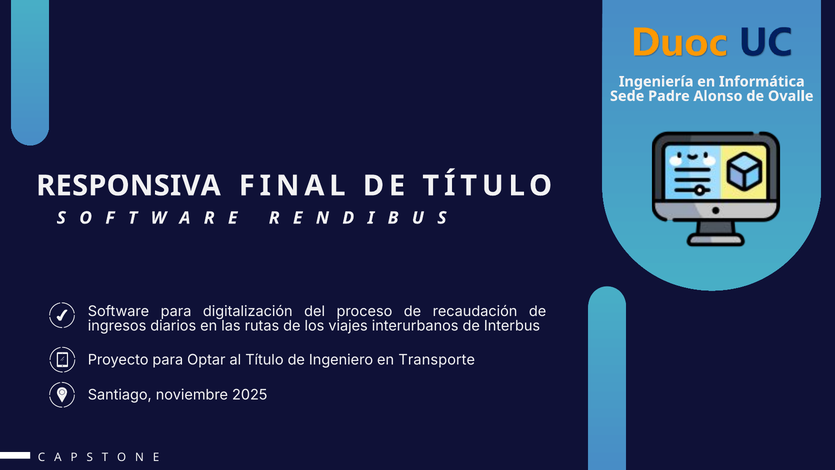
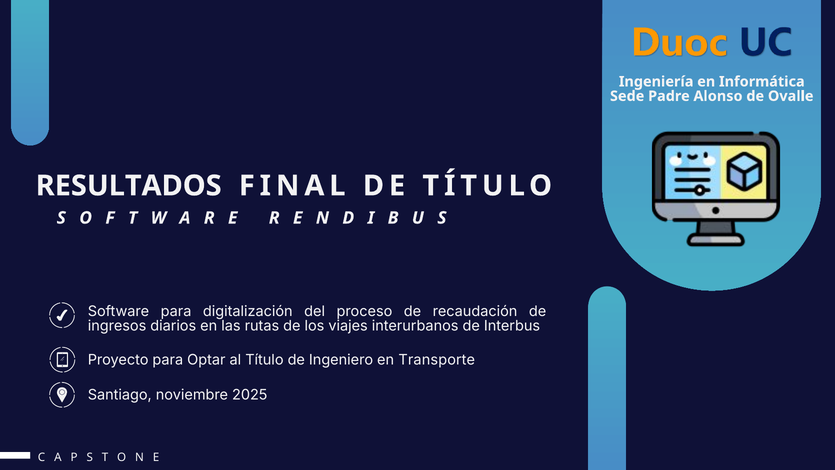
RESPONSIVA: RESPONSIVA -> RESULTADOS (129, 186)
